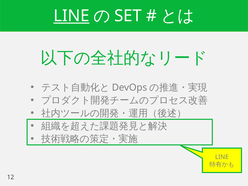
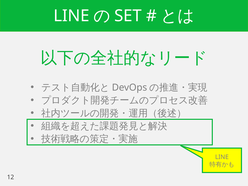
LINE underline: present -> none (71, 16)
